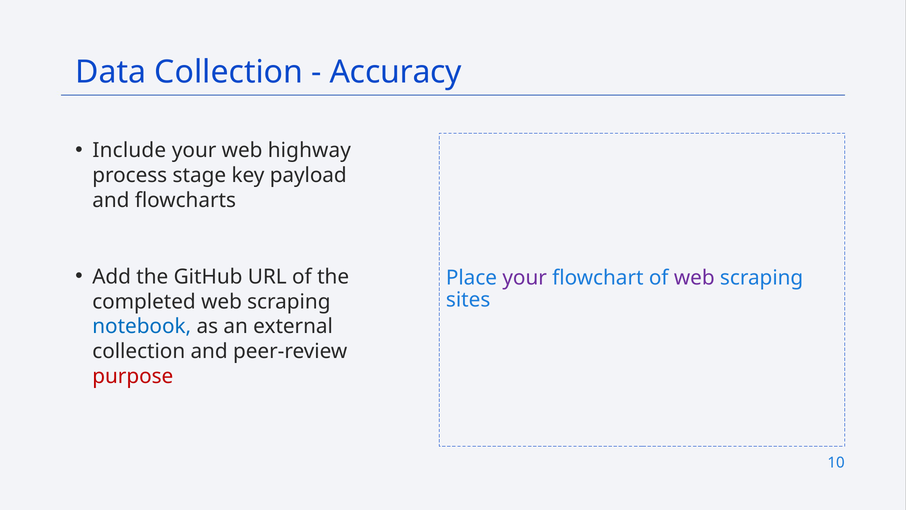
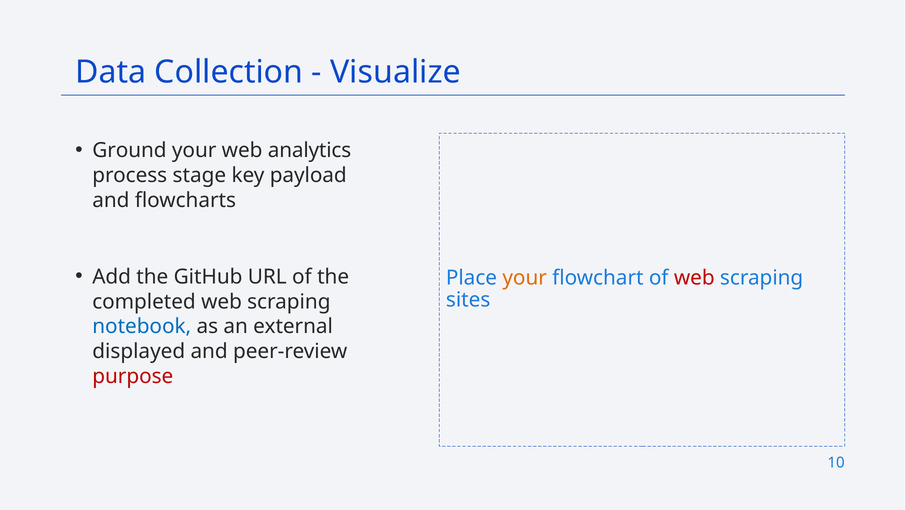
Accuracy: Accuracy -> Visualize (396, 72)
Include: Include -> Ground (129, 151)
highway: highway -> analytics (309, 151)
your colour: purple -> orange (525, 277)
web colour: purple -> red (694, 277)
collection: collection -> displayed (139, 351)
